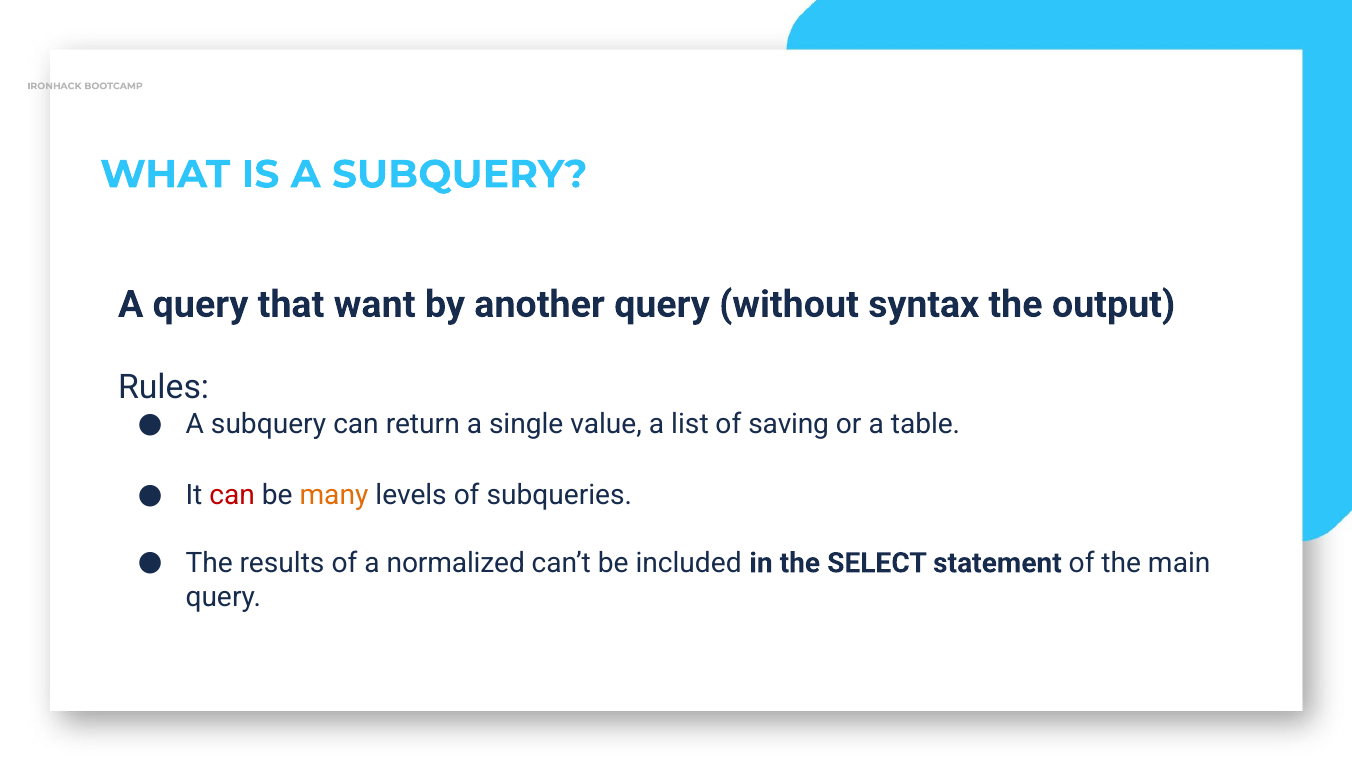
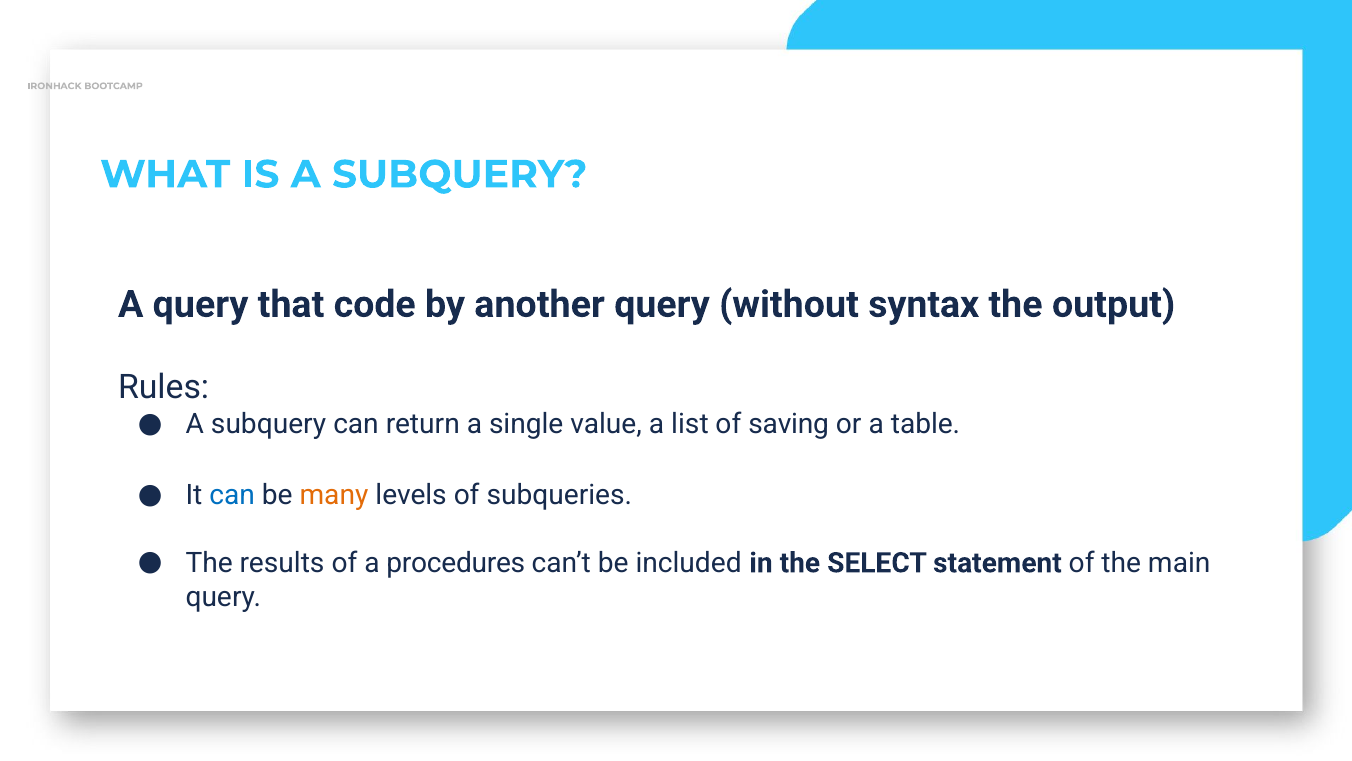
want: want -> code (375, 304)
can colour: red -> blue (232, 495)
normalized: normalized -> procedures (456, 563)
